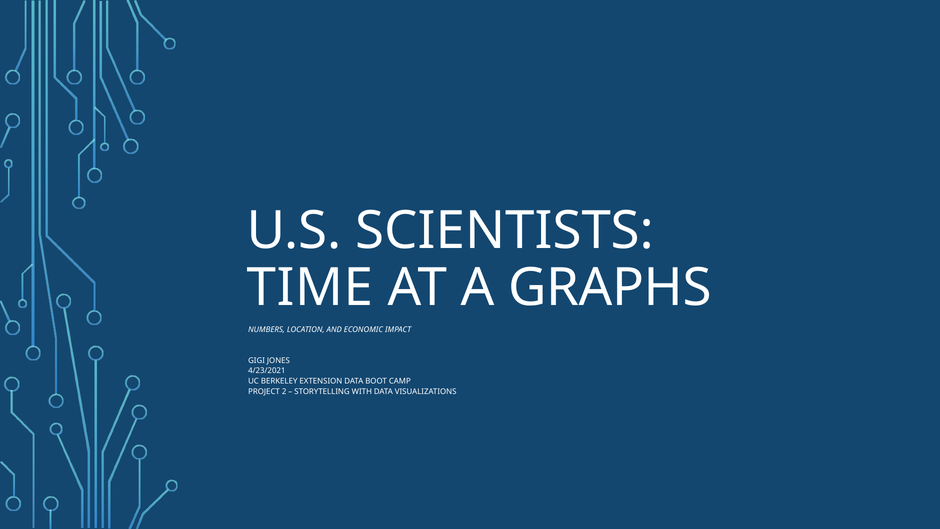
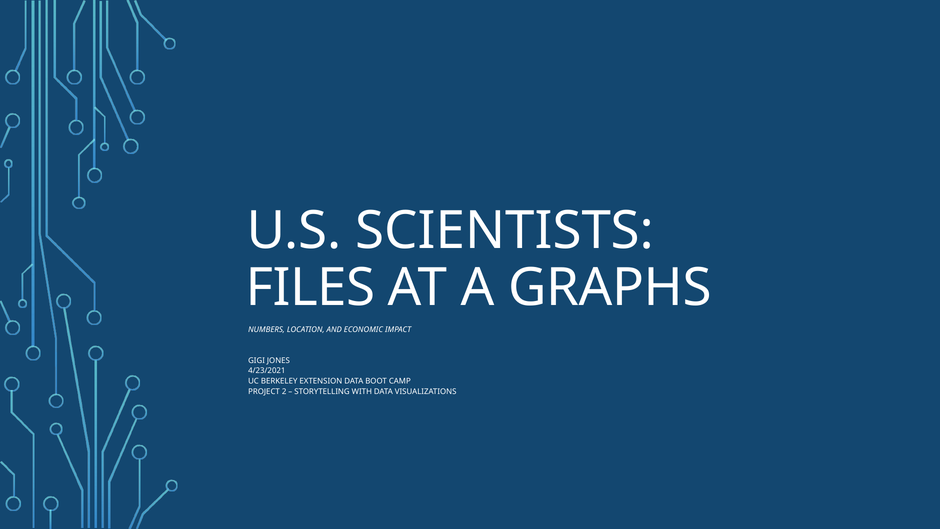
TIME: TIME -> FILES (311, 288)
